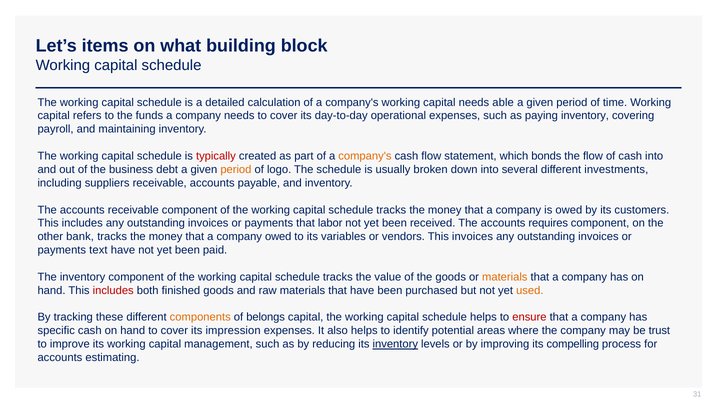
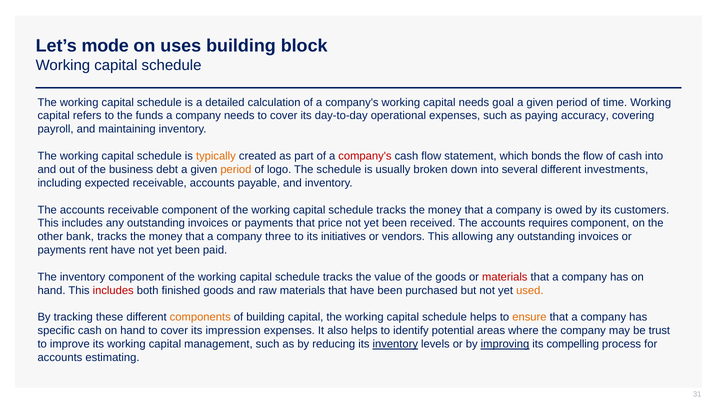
items: items -> mode (105, 46)
what: what -> uses (181, 46)
able: able -> goal (503, 102)
paying inventory: inventory -> accuracy (585, 116)
typically colour: red -> orange (216, 156)
company's colour: orange -> red (365, 156)
suppliers: suppliers -> expected (107, 183)
labor: labor -> price (330, 223)
company owed: owed -> three (278, 237)
variables: variables -> initiatives (343, 237)
This invoices: invoices -> allowing (472, 237)
text: text -> rent (99, 250)
materials colour: orange -> red (505, 277)
of belongs: belongs -> building (266, 318)
ensure colour: red -> orange (529, 318)
improving underline: none -> present (505, 344)
